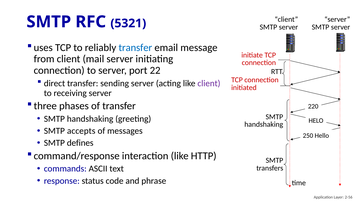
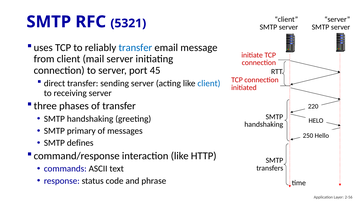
22: 22 -> 45 (155, 70)
client colour: purple -> blue (209, 83)
accepts: accepts -> primary (81, 131)
